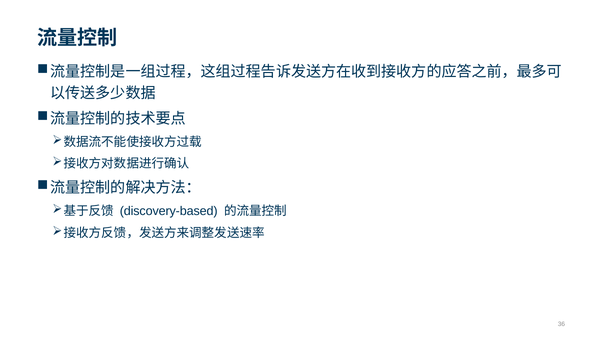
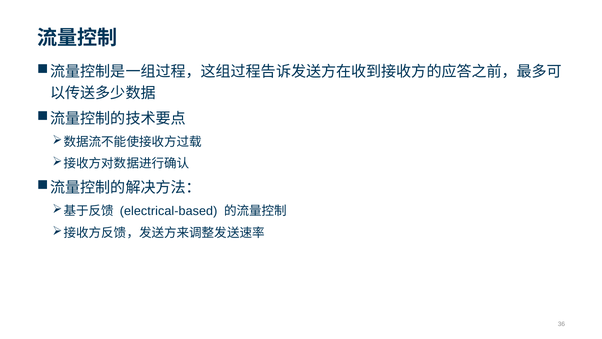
discovery-based: discovery-based -> electrical-based (169, 211)
